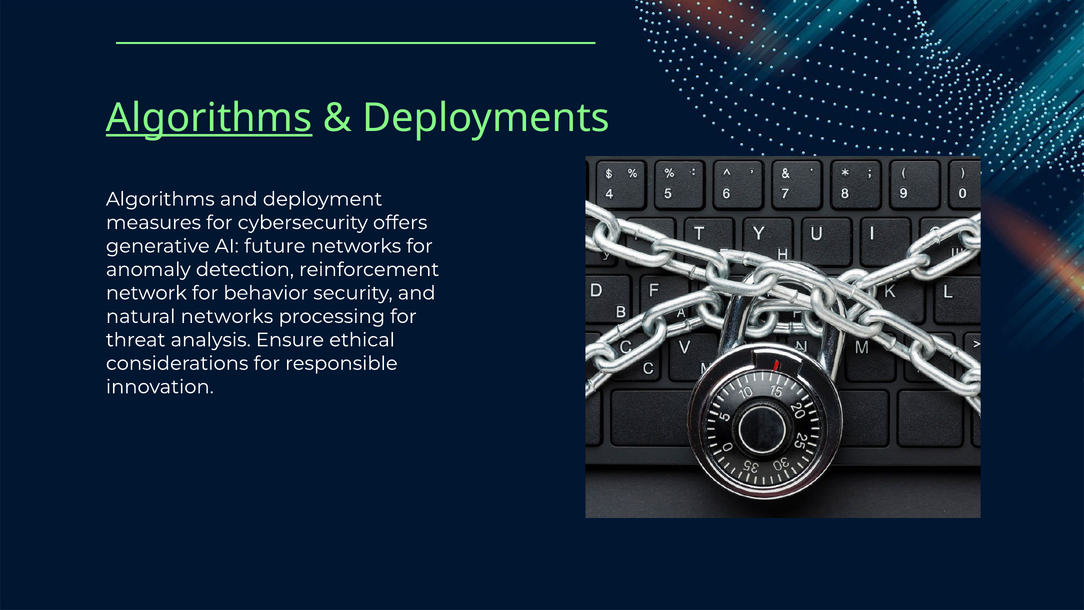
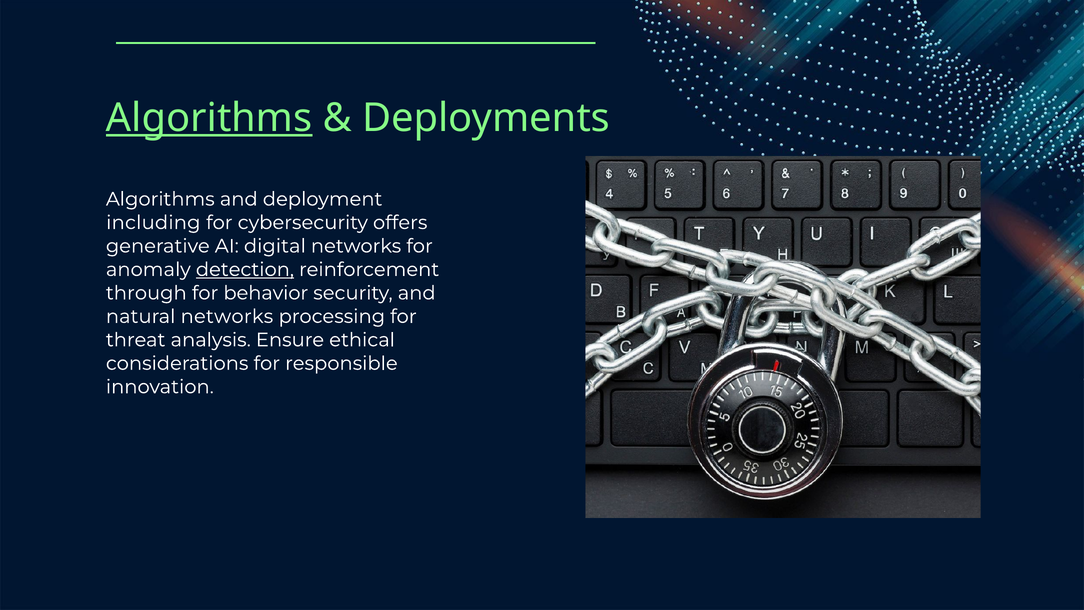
measures: measures -> including (153, 223)
future: future -> digital (275, 246)
detection underline: none -> present (245, 269)
network: network -> through (146, 293)
